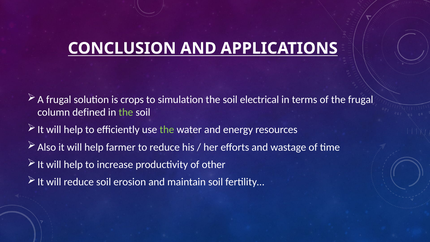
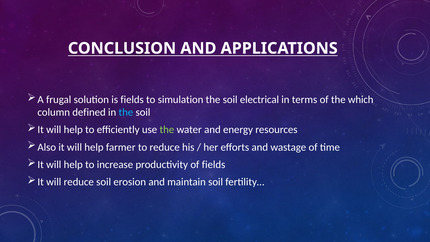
is crops: crops -> fields (132, 99)
the frugal: frugal -> which (361, 99)
the colour: light green -> light blue (126, 112)
of other: other -> fields (214, 164)
